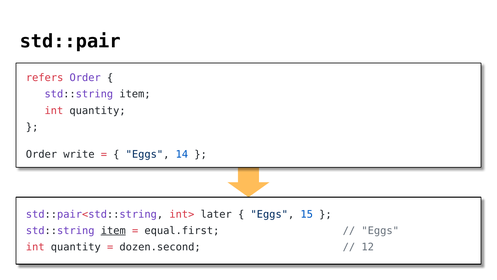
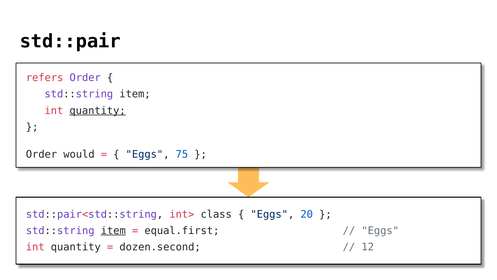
quantity underline: none -> present (98, 110)
write: write -> would (79, 154)
14: 14 -> 75 (182, 154)
later: later -> class (216, 214)
15: 15 -> 20 (307, 214)
